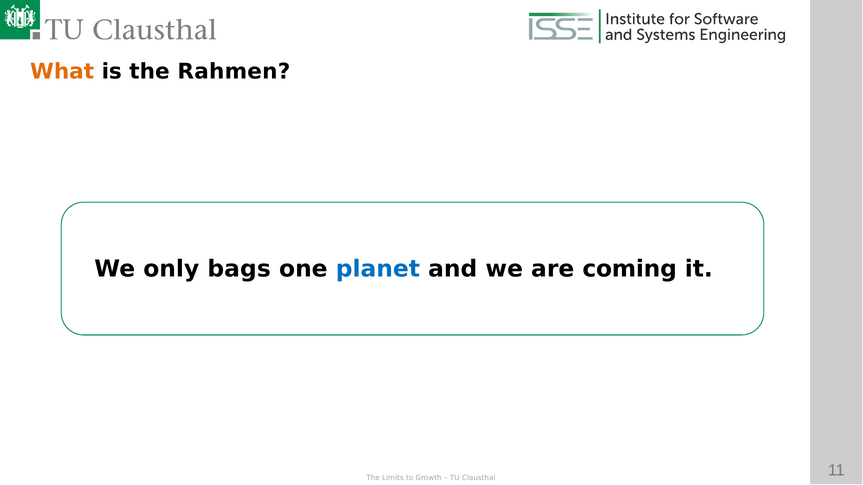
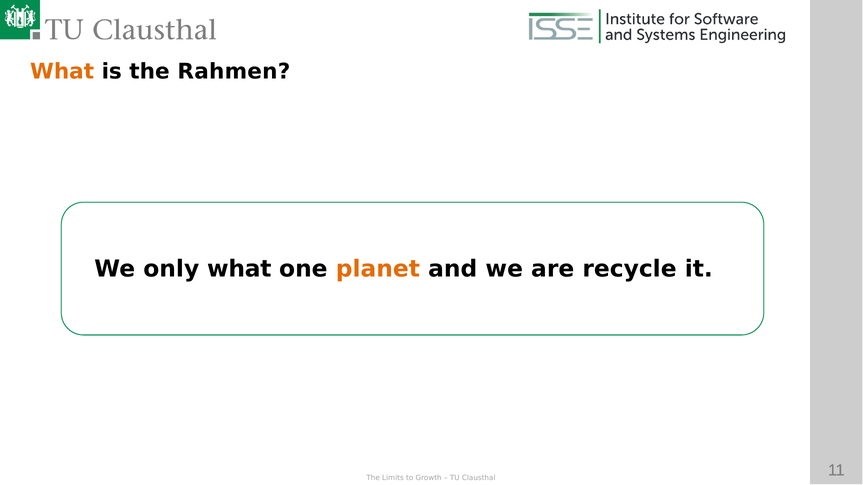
only bags: bags -> what (239, 269)
planet colour: blue -> orange (378, 269)
coming: coming -> recycle (629, 269)
